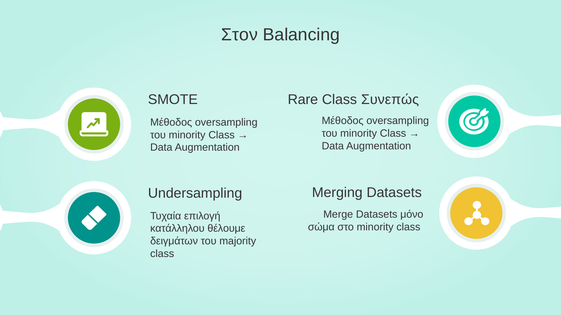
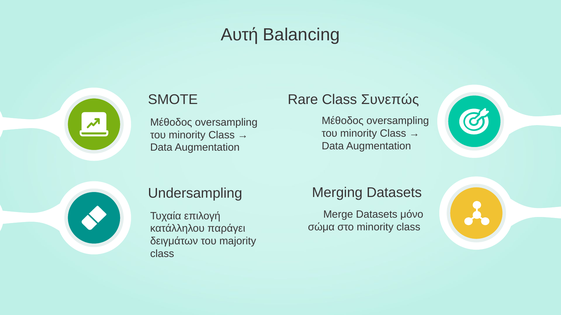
Στον: Στον -> Αυτή (240, 35)
θέλουμε: θέλουμε -> παράγει (226, 229)
